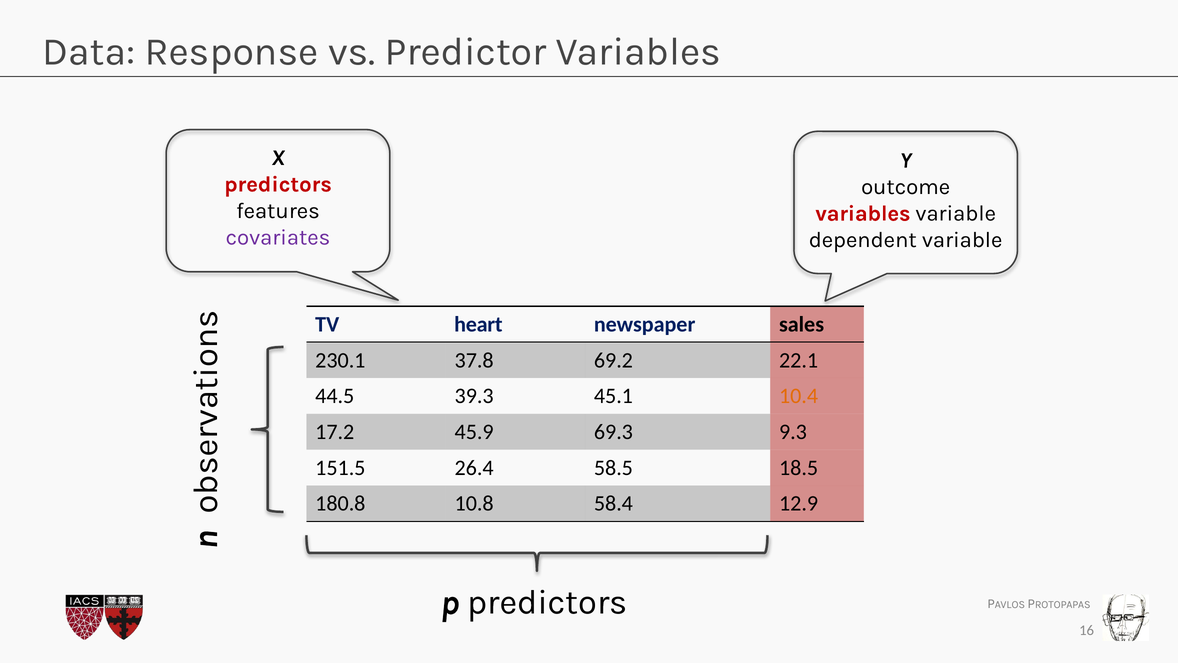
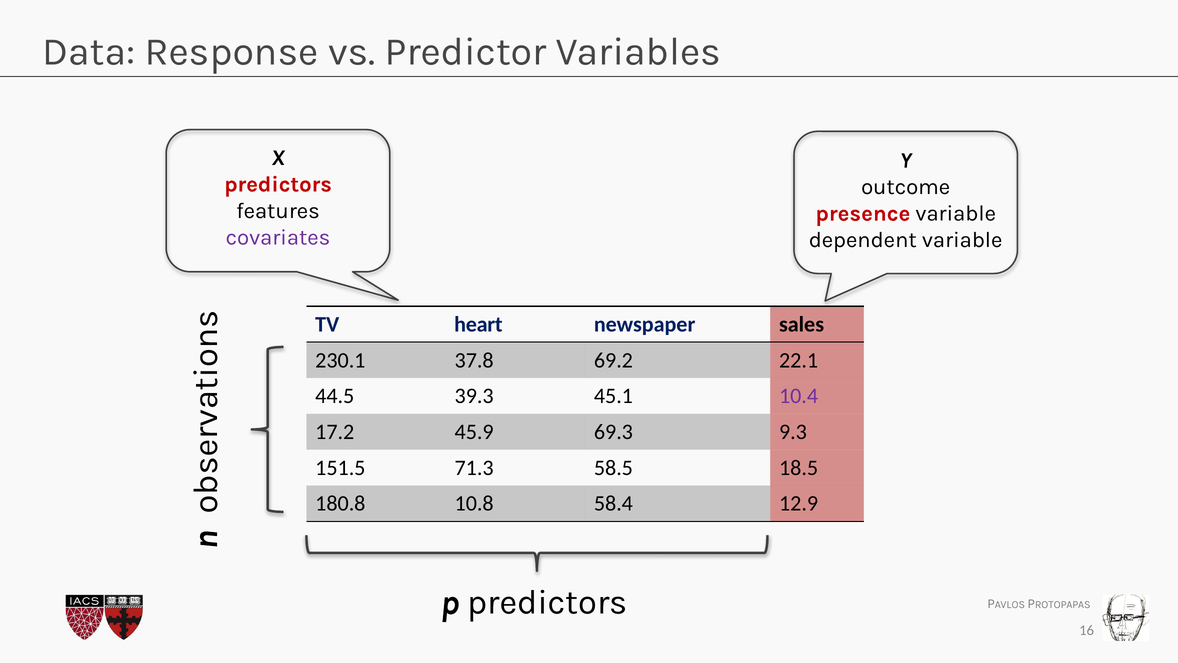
variables: variables -> presence (863, 213)
10.4 colour: orange -> purple (799, 396)
26.4: 26.4 -> 71.3 (474, 468)
